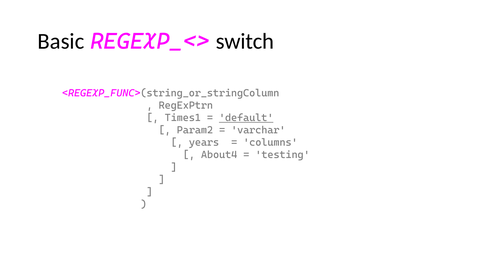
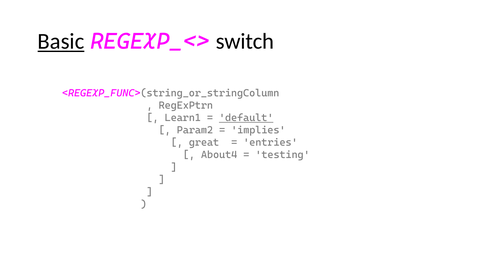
Basic underline: none -> present (61, 41)
Times1: Times1 -> Learn1 (183, 118)
varchar: varchar -> implies (258, 130)
years: years -> great (204, 142)
columns: columns -> entries (270, 142)
